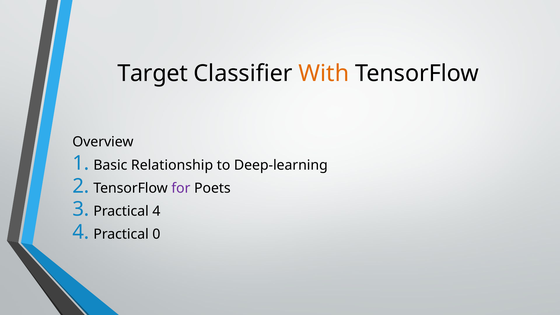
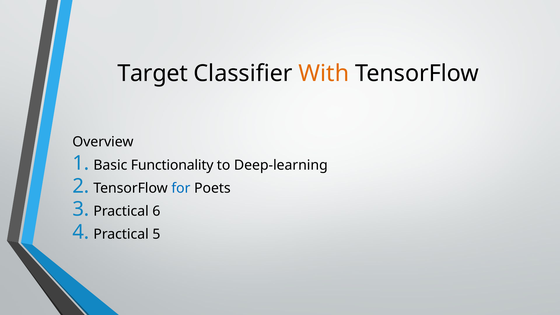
Relationship: Relationship -> Functionality (172, 165)
for colour: purple -> blue (181, 188)
Practical 4: 4 -> 6 (156, 211)
0: 0 -> 5 (156, 234)
